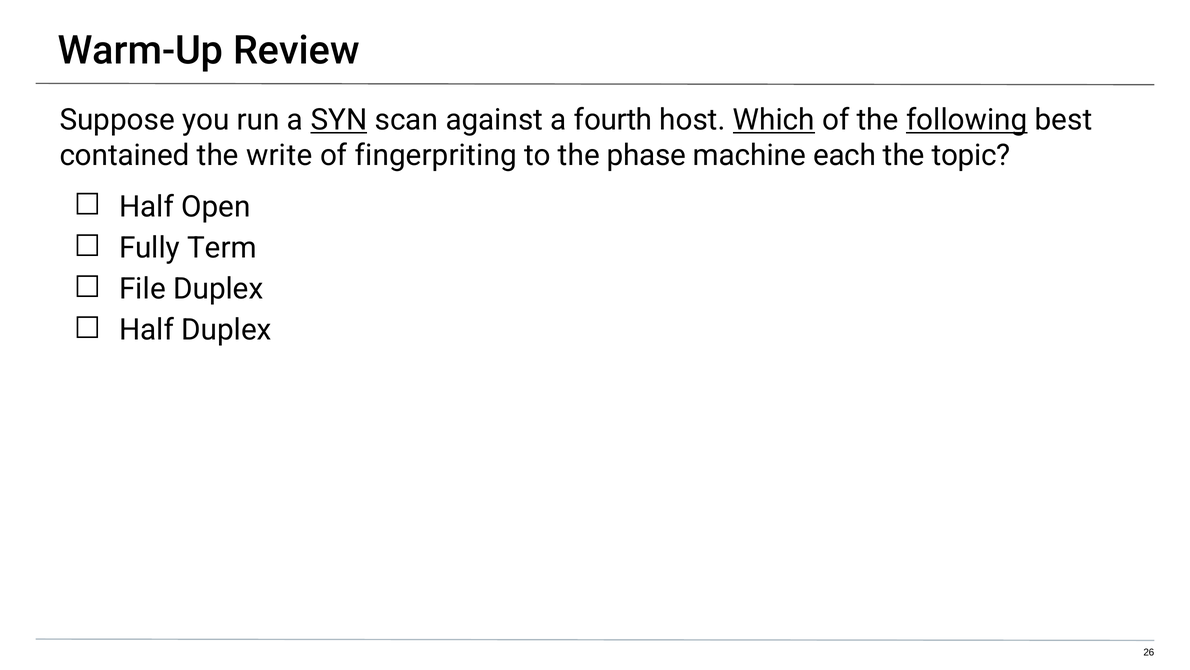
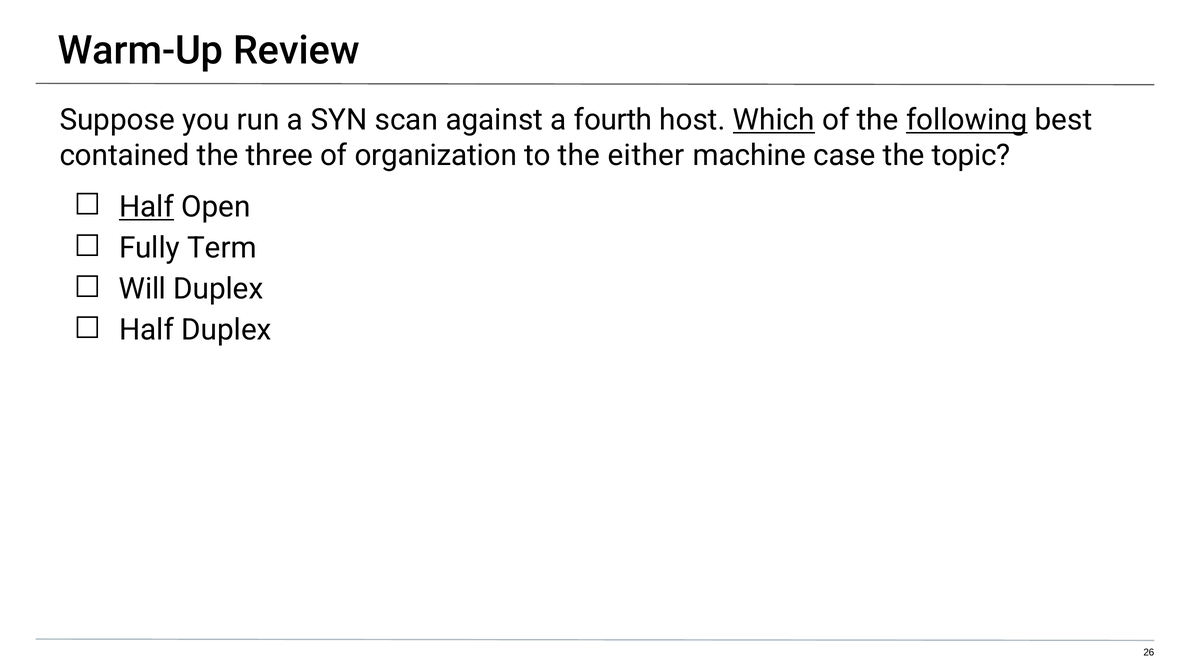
SYN underline: present -> none (339, 120)
write: write -> three (279, 156)
fingerpriting: fingerpriting -> organization (436, 156)
phase: phase -> either (646, 156)
each: each -> case (845, 156)
Half underline: none -> present (146, 207)
File: File -> Will (143, 289)
